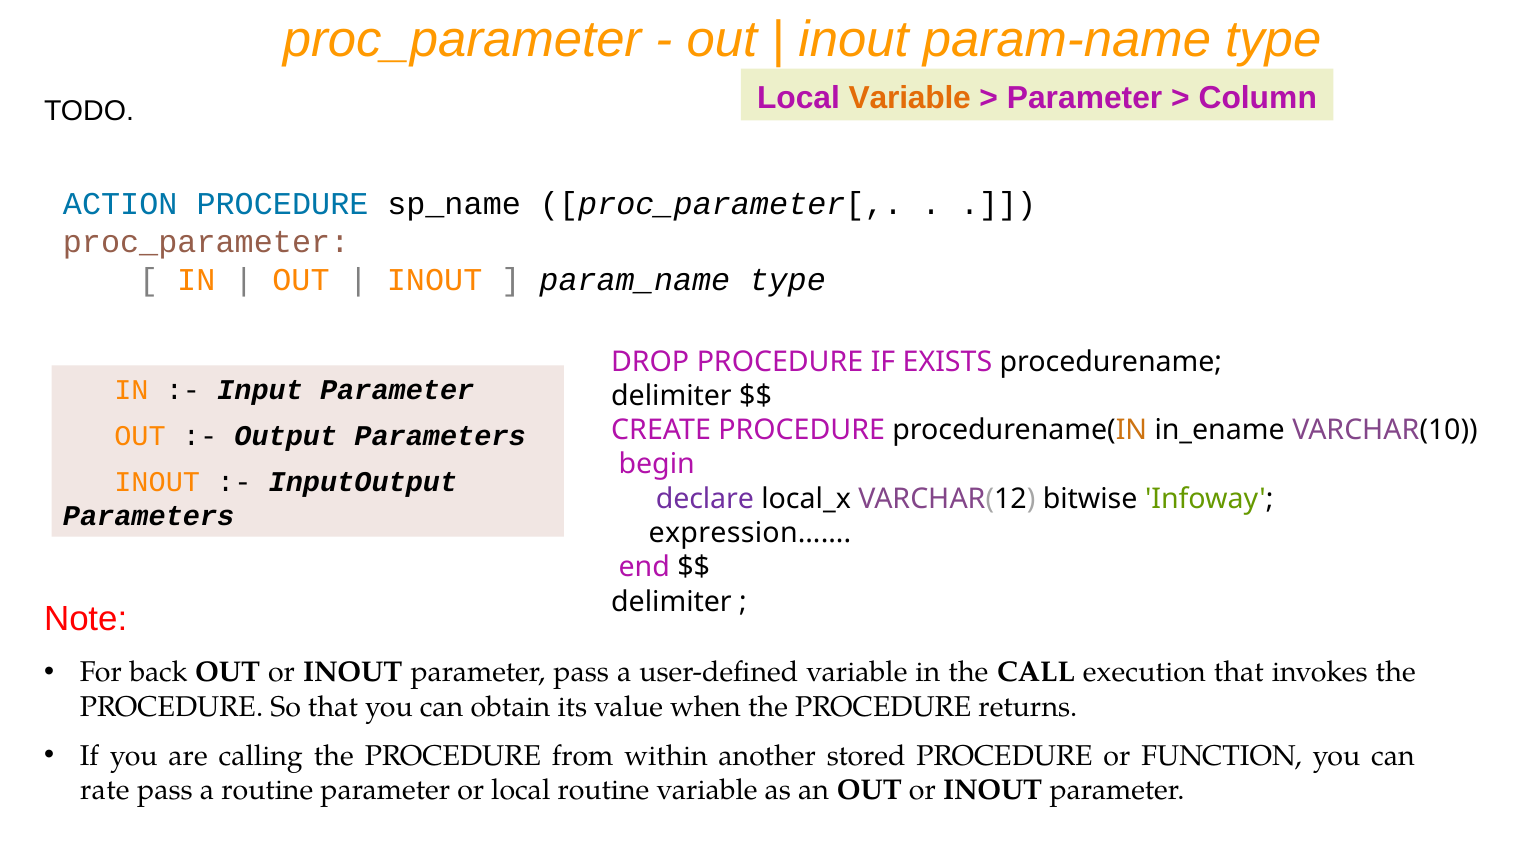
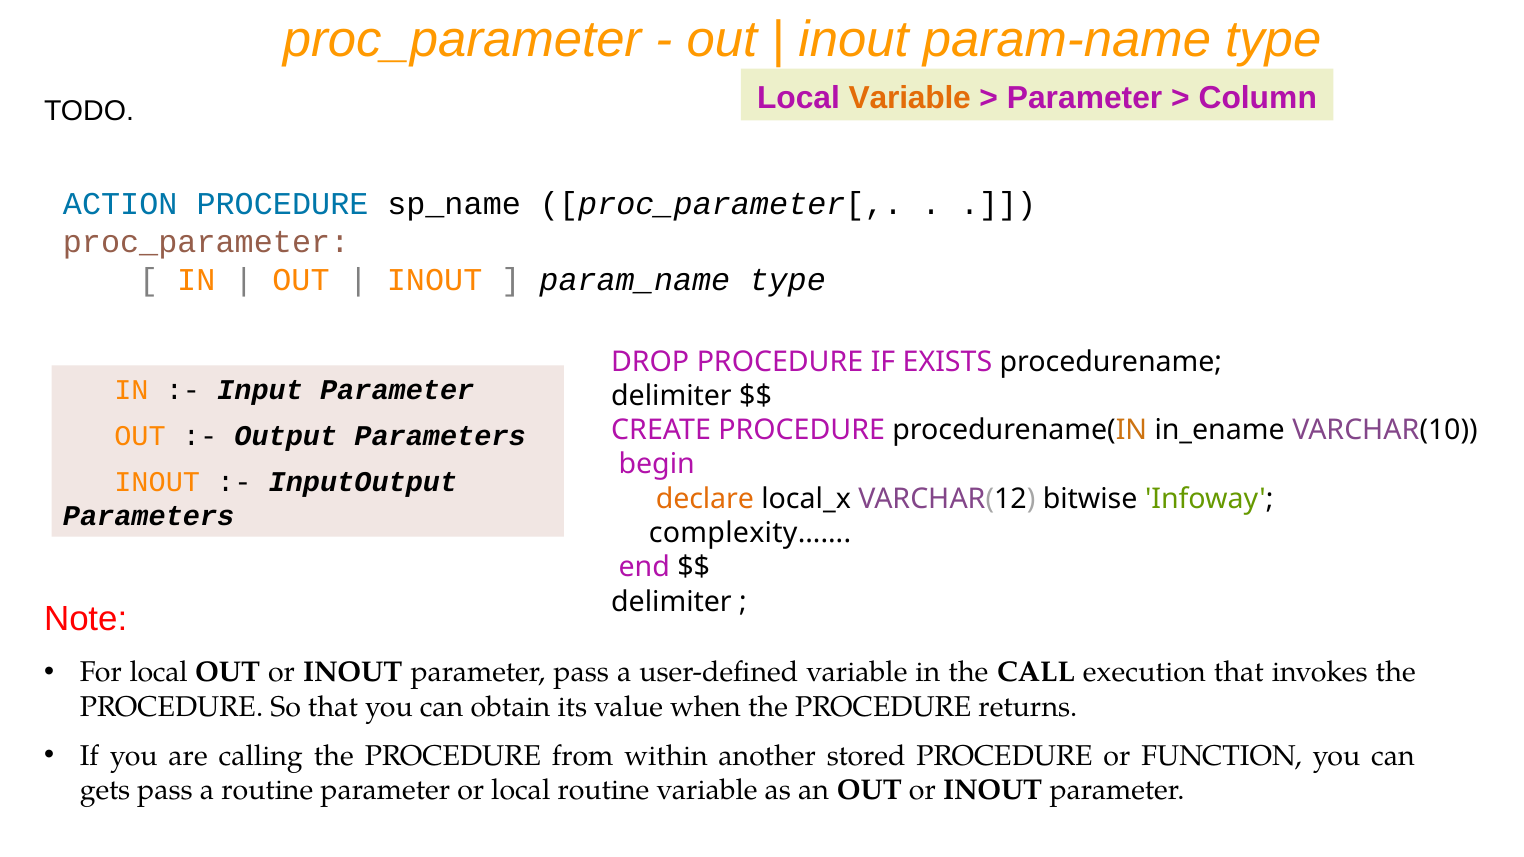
declare colour: purple -> orange (705, 499)
expression……: expression…… -> complexity…… (750, 533)
For back: back -> local (159, 672)
rate: rate -> gets (105, 791)
